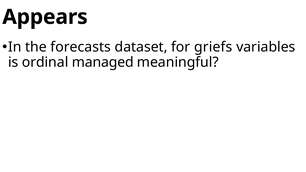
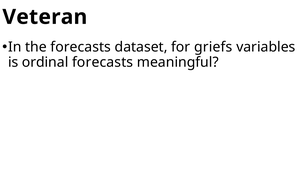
Appears: Appears -> Veteran (45, 17)
ordinal managed: managed -> forecasts (103, 62)
